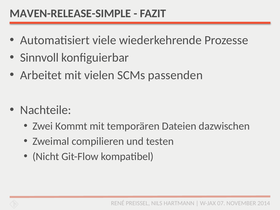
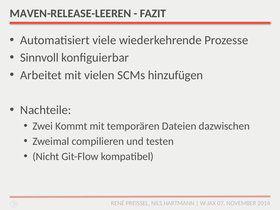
MAVEN-RELEASE-SIMPLE: MAVEN-RELEASE-SIMPLE -> MAVEN-RELEASE-LEEREN (70, 13)
passenden: passenden -> hinzufügen (175, 75)
